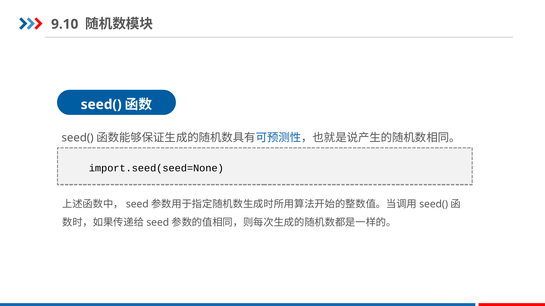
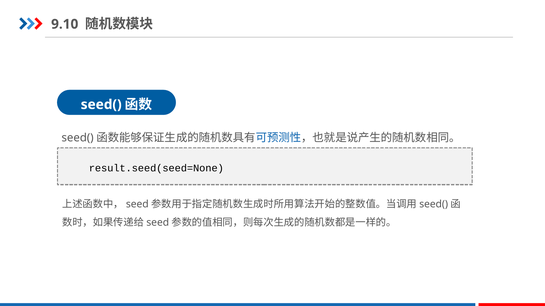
import.seed(seed=None: import.seed(seed=None -> result.seed(seed=None (156, 169)
